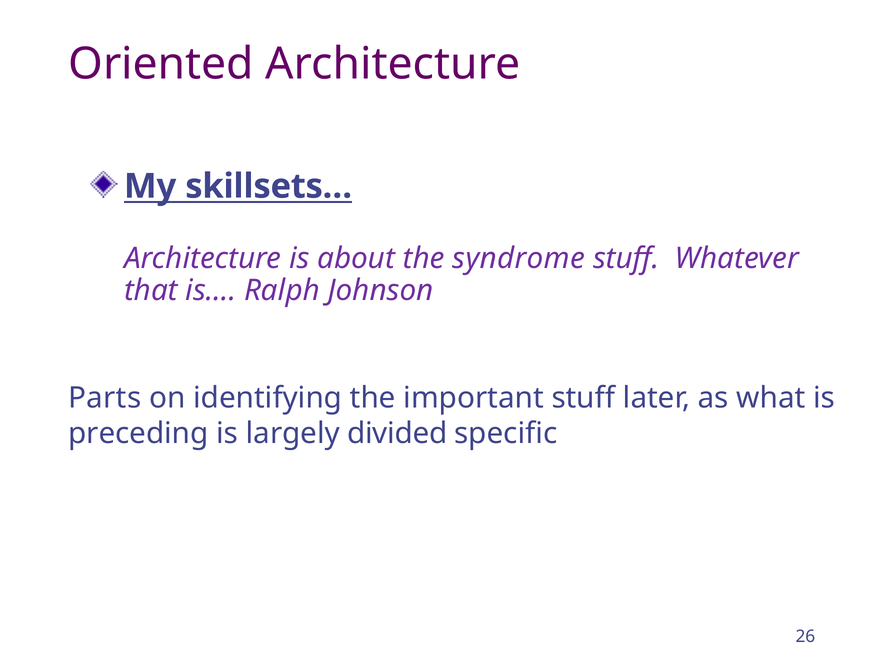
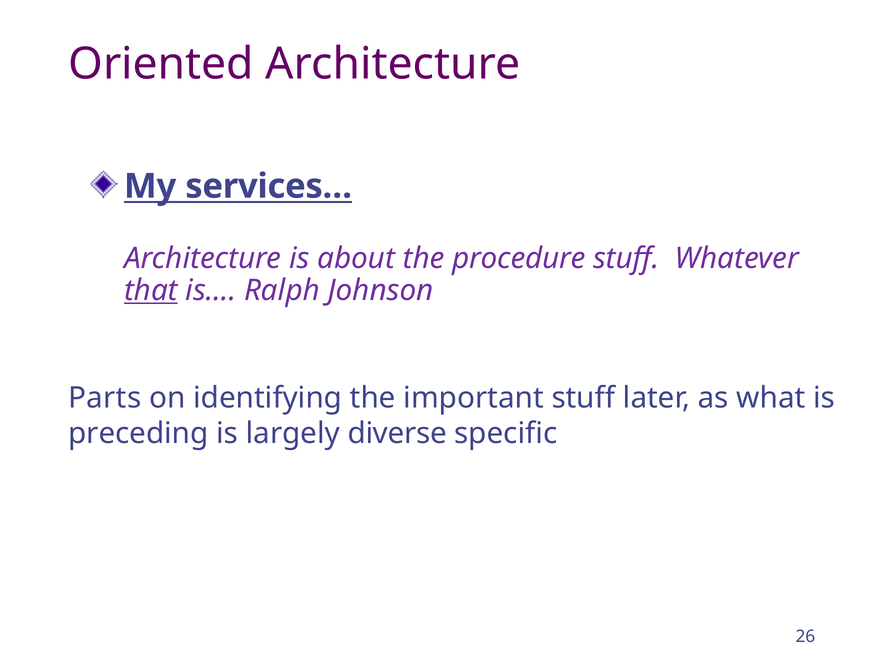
skillsets…: skillsets… -> services… (269, 186)
syndrome: syndrome -> procedure (519, 259)
that underline: none -> present (151, 291)
divided: divided -> diverse (397, 434)
